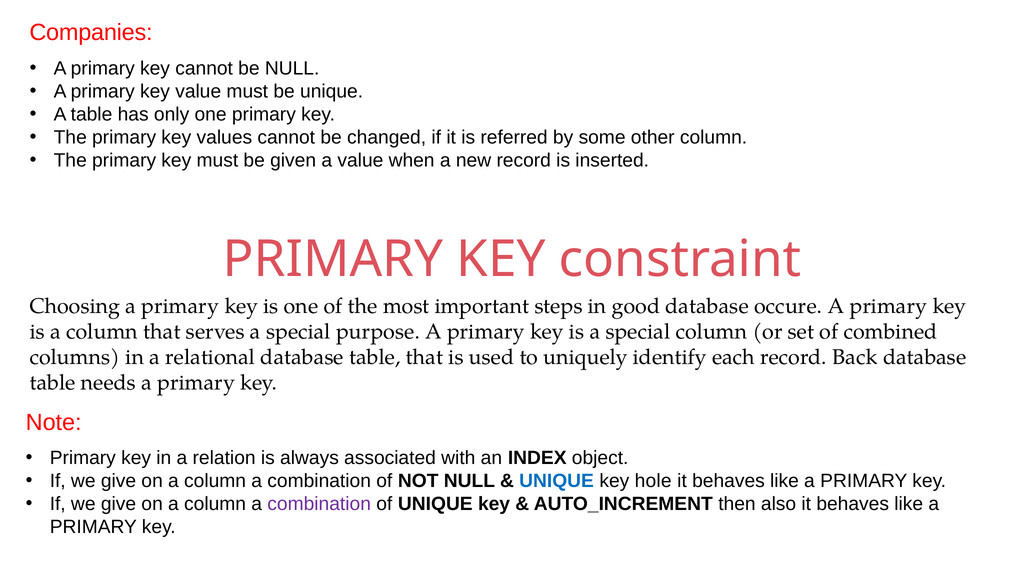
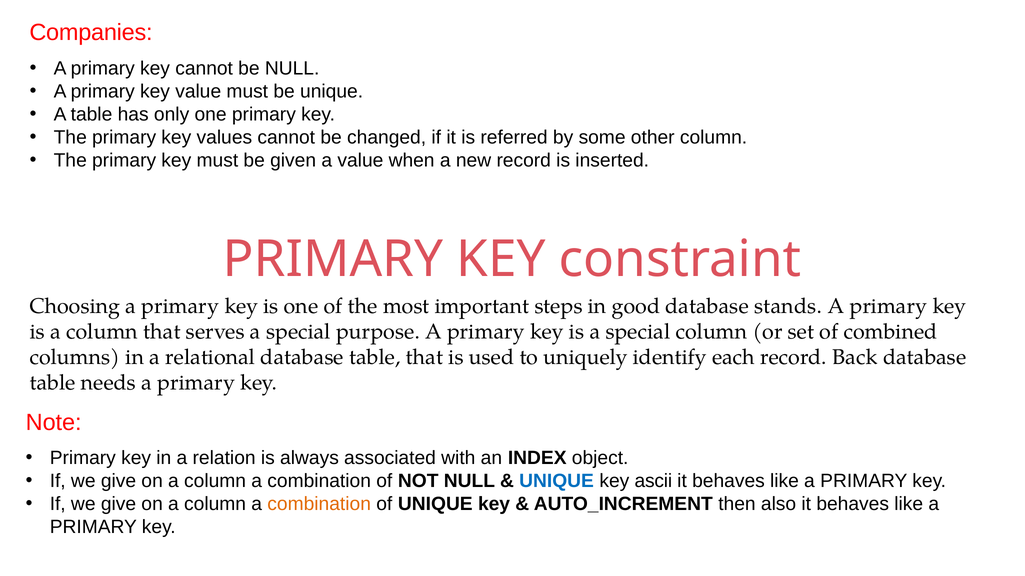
occure: occure -> stands (788, 306)
hole: hole -> ascii (653, 481)
combination colour: purple -> orange (319, 504)
